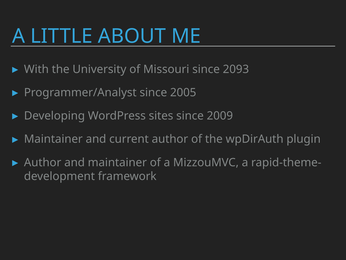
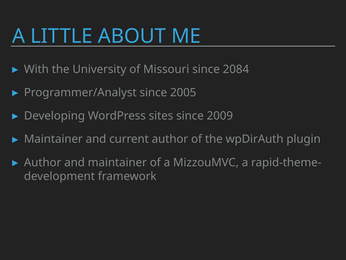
2093: 2093 -> 2084 (236, 69)
